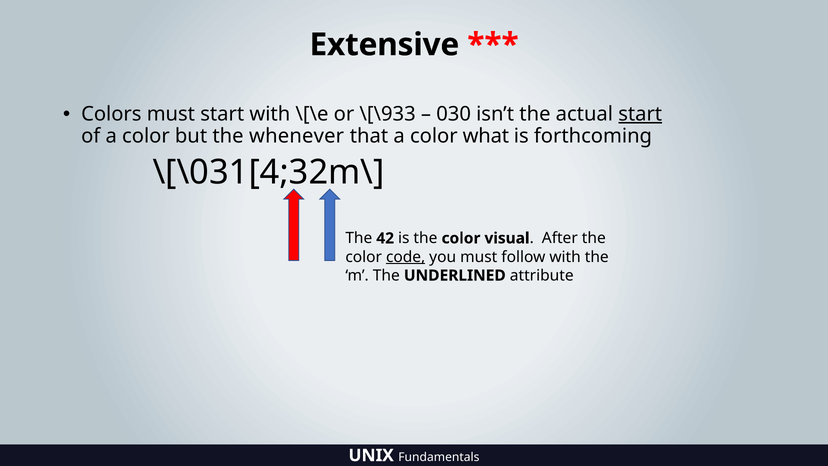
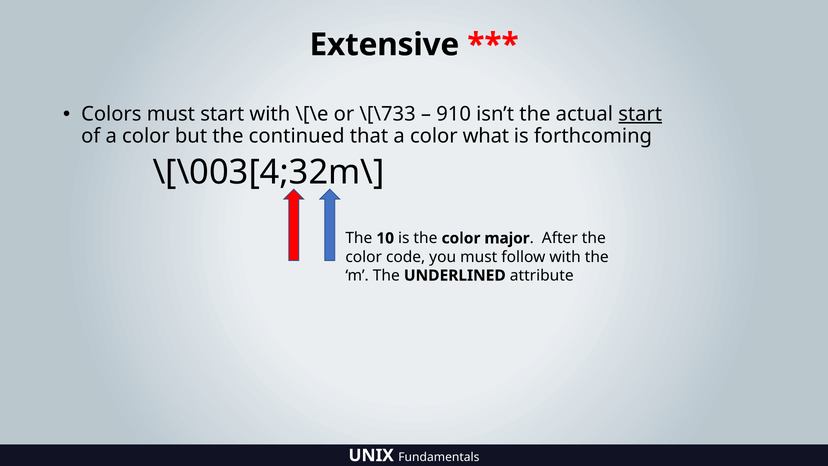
\[\933: \[\933 -> \[\733 (388, 114)
030: 030 -> 910 (454, 114)
whenever: whenever -> continued (297, 136)
\[\031[4;32m\: \[\031[4;32m\ -> \[\003[4;32m\ (269, 172)
42: 42 -> 10 (385, 238)
visual: visual -> major (507, 238)
code underline: present -> none (406, 257)
